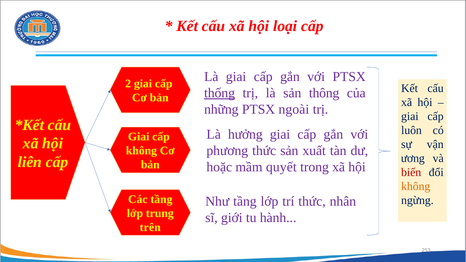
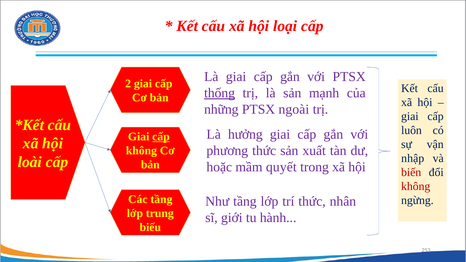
thông: thông -> mạnh (324, 93)
cấp underline: none -> present (161, 137)
ương: ương -> nhập (413, 158)
liên: liên -> loài (30, 162)
không colour: orange -> red (416, 186)
trên: trên -> biểu (150, 227)
